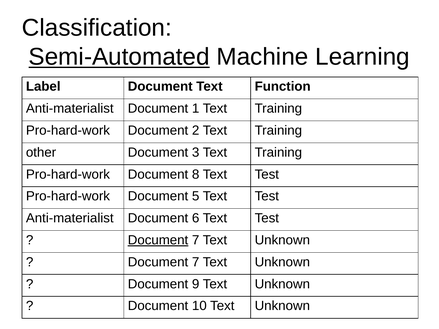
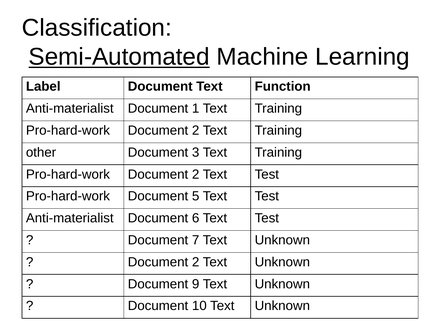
8: 8 -> 2 (196, 174)
Document underline: present -> none (158, 240)
7: 7 -> 2 (196, 262)
